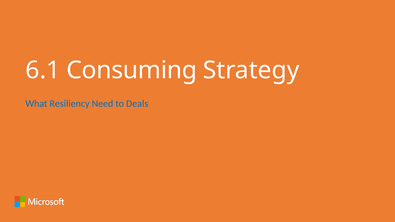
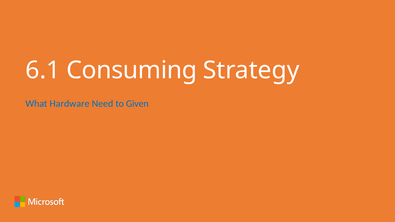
Resiliency: Resiliency -> Hardware (70, 104)
Deals: Deals -> Given (137, 104)
